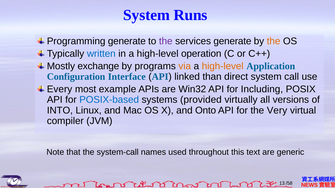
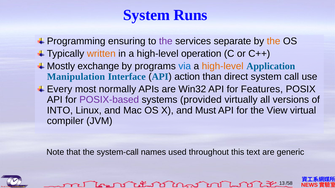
Programming generate: generate -> ensuring (127, 41)
services generate: generate -> separate (232, 41)
written colour: blue -> orange (101, 54)
via colour: orange -> blue (185, 66)
Configuration: Configuration -> Manipulation (76, 77)
linked: linked -> action (187, 77)
example: example -> normally (118, 89)
Including: Including -> Features (262, 89)
POSIX-based colour: blue -> purple (109, 100)
Onto: Onto -> Must (206, 111)
Very: Very -> View (277, 111)
